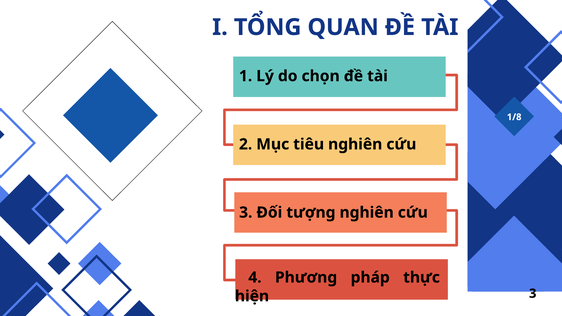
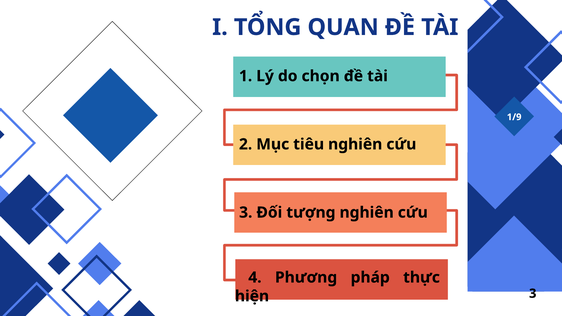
1/8: 1/8 -> 1/9 (514, 117)
